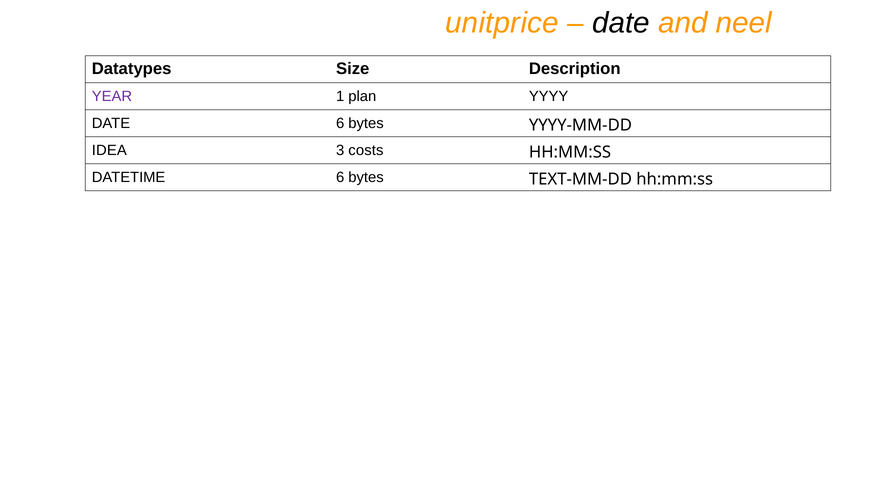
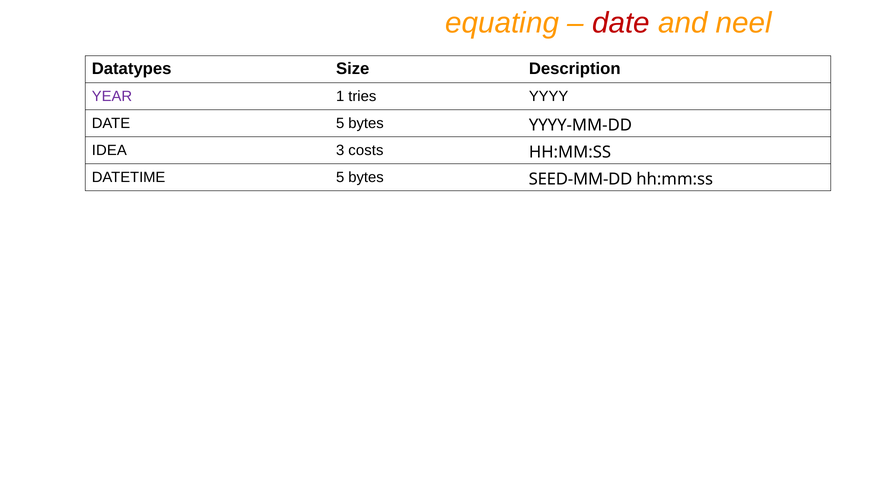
unitprice: unitprice -> equating (502, 23)
date colour: black -> red (621, 23)
plan: plan -> tries (362, 97)
DATE 6: 6 -> 5 (340, 124)
DATETIME 6: 6 -> 5 (340, 178)
TEXT-MM-DD: TEXT-MM-DD -> SEED-MM-DD (581, 180)
